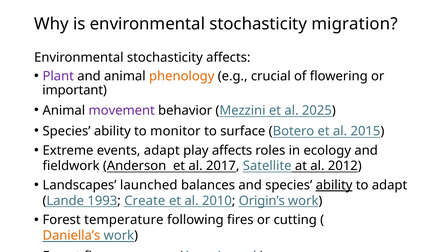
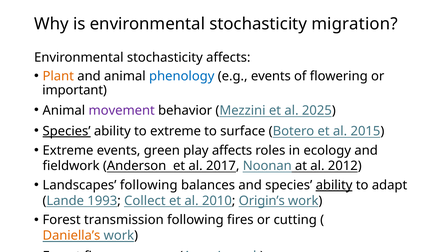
Plant colour: purple -> orange (58, 76)
phenology colour: orange -> blue (182, 76)
e.g crucial: crucial -> events (271, 76)
Species underline: none -> present (67, 131)
to monitor: monitor -> extreme (176, 131)
events adapt: adapt -> green (162, 150)
Satellite: Satellite -> Noonan (267, 166)
Landscapes launched: launched -> following (149, 185)
Create: Create -> Collect (145, 201)
temperature: temperature -> transmission (124, 220)
